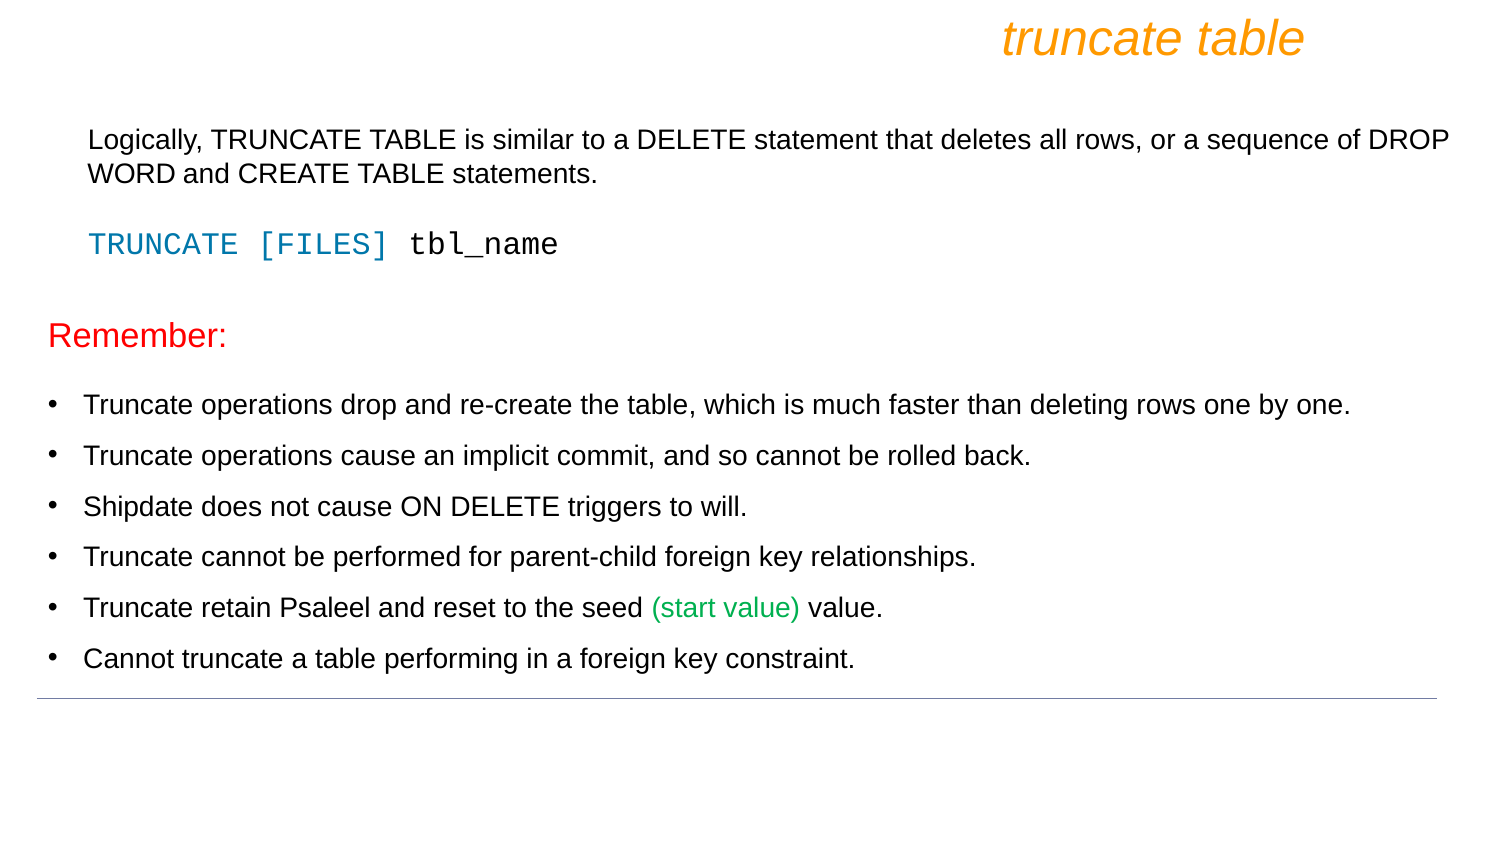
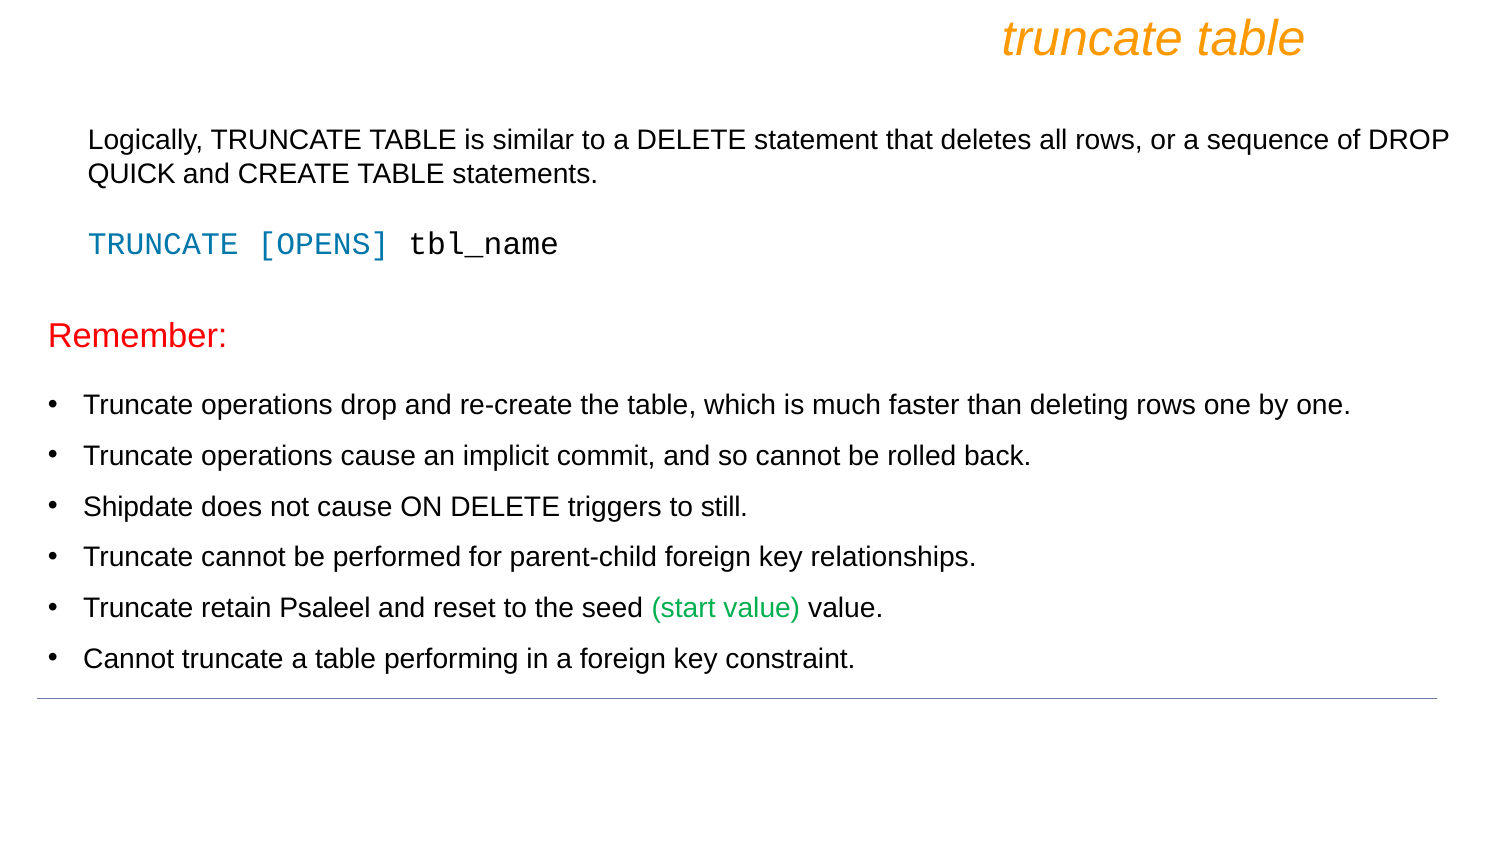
WORD: WORD -> QUICK (132, 174)
FILES: FILES -> OPENS (324, 244)
will: will -> still (724, 507)
